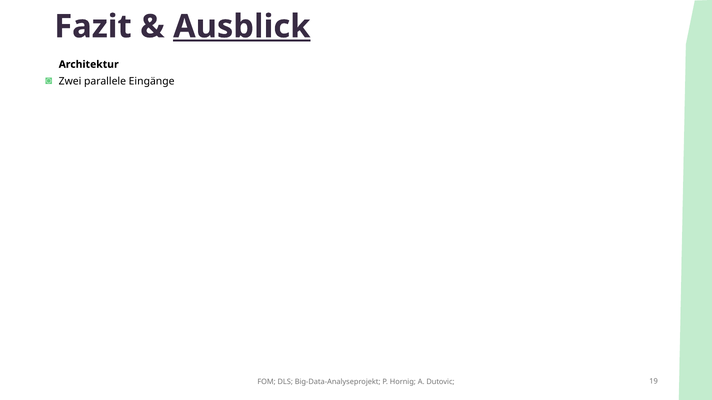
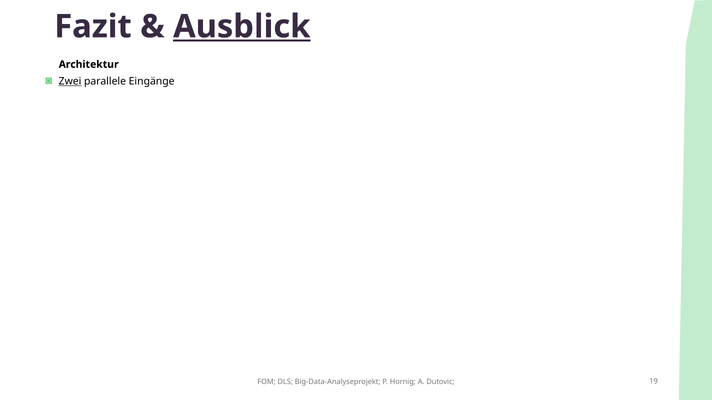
Zwei underline: none -> present (70, 81)
